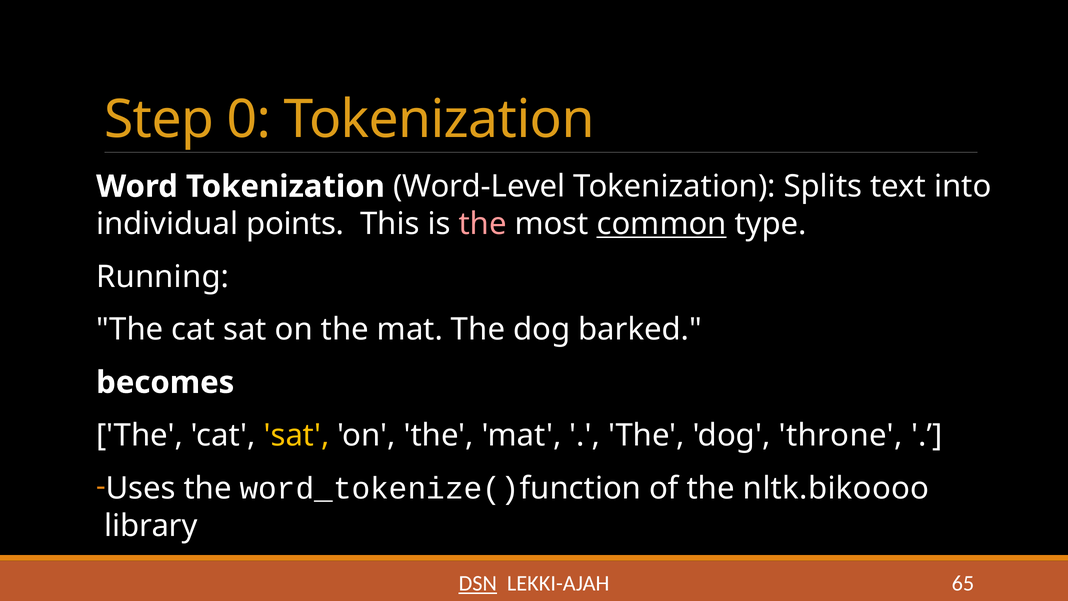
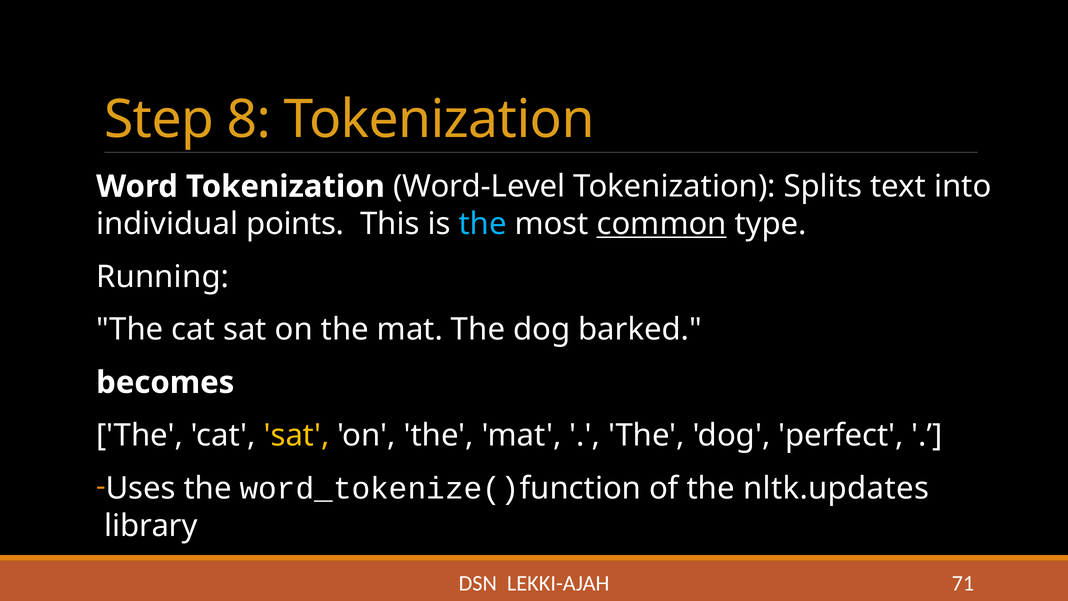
0: 0 -> 8 (249, 120)
the colour: pink -> light blue (483, 224)
throne: throne -> perfect (841, 435)
nltk.bikoooo: nltk.bikoooo -> nltk.updates (836, 488)
DSN underline: present -> none (478, 583)
65: 65 -> 71 (963, 583)
